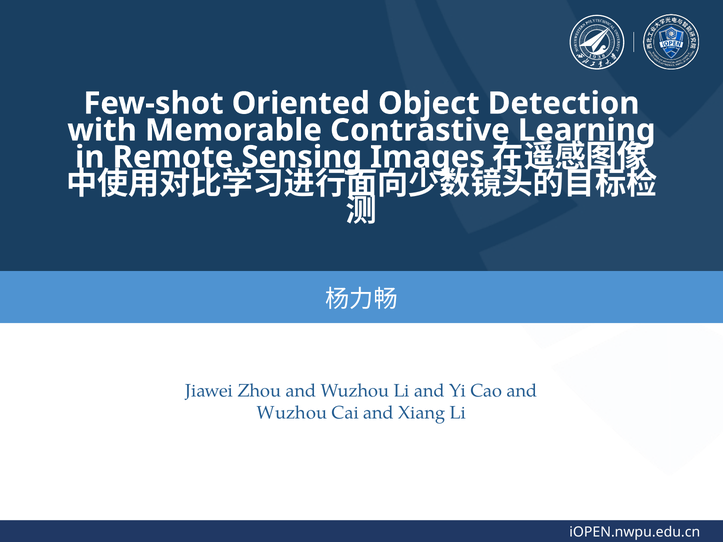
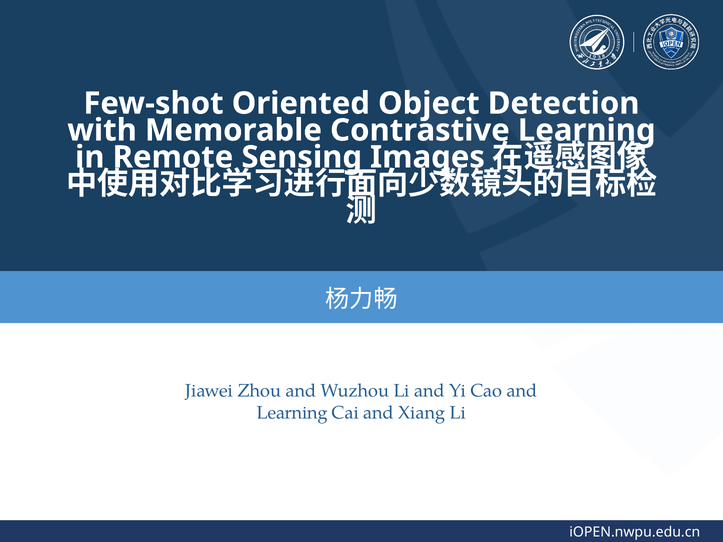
Wuzhou: Wuzhou -> Learning (292, 413)
